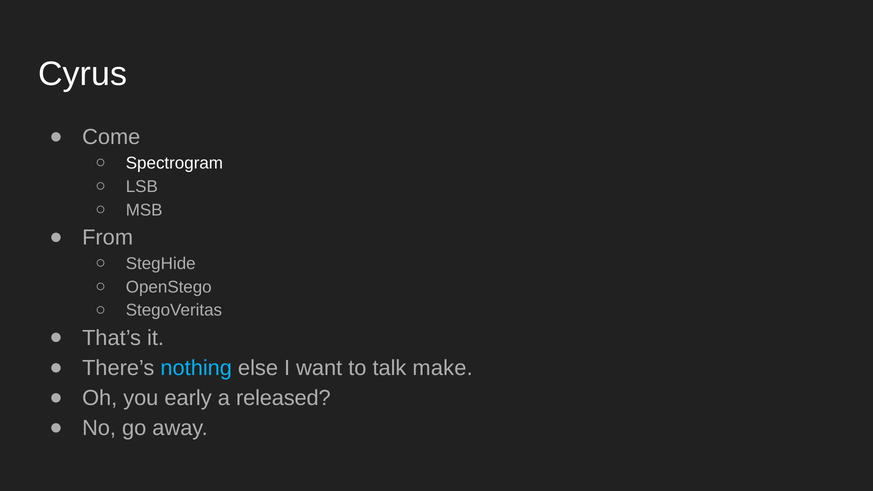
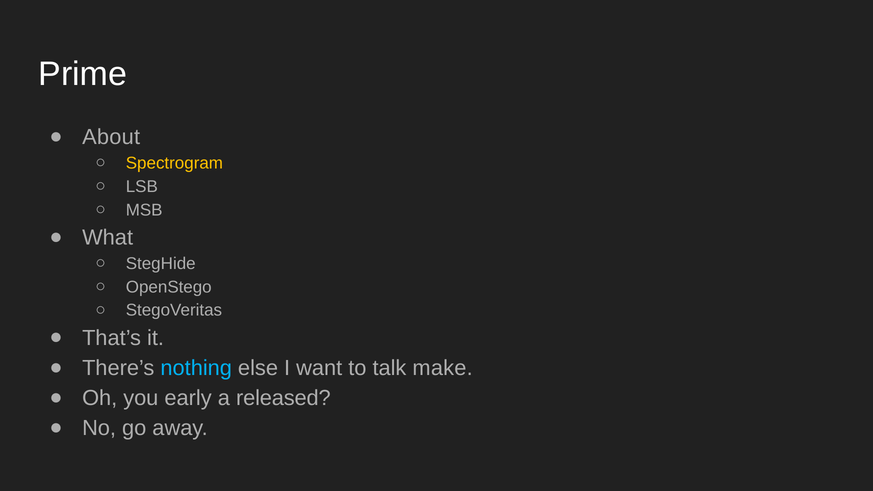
Cyrus: Cyrus -> Prime (83, 74)
Come: Come -> About (111, 137)
Spectrogram colour: white -> yellow (174, 163)
From: From -> What (108, 238)
